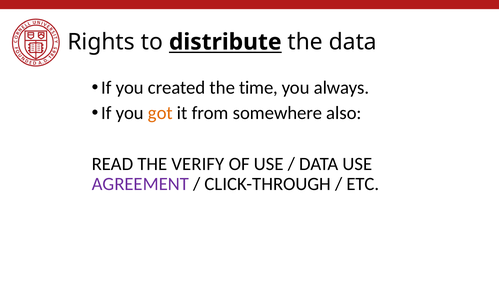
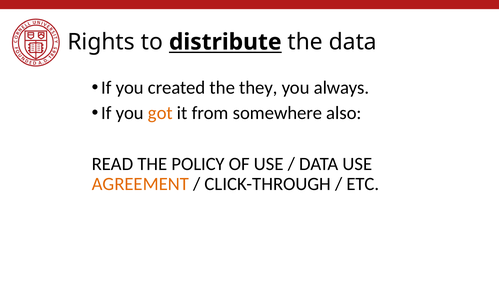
time: time -> they (258, 87)
VERIFY: VERIFY -> POLICY (198, 164)
AGREEMENT colour: purple -> orange (140, 184)
